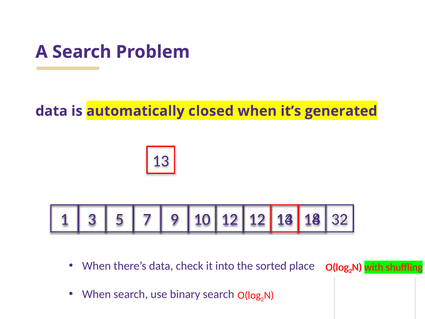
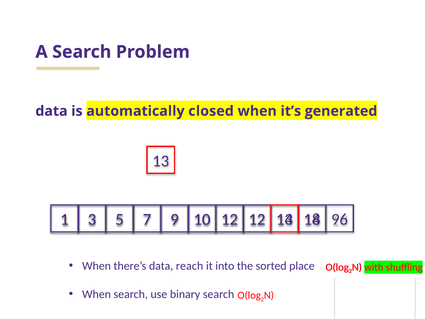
32: 32 -> 96 (340, 219)
check: check -> reach (190, 266)
